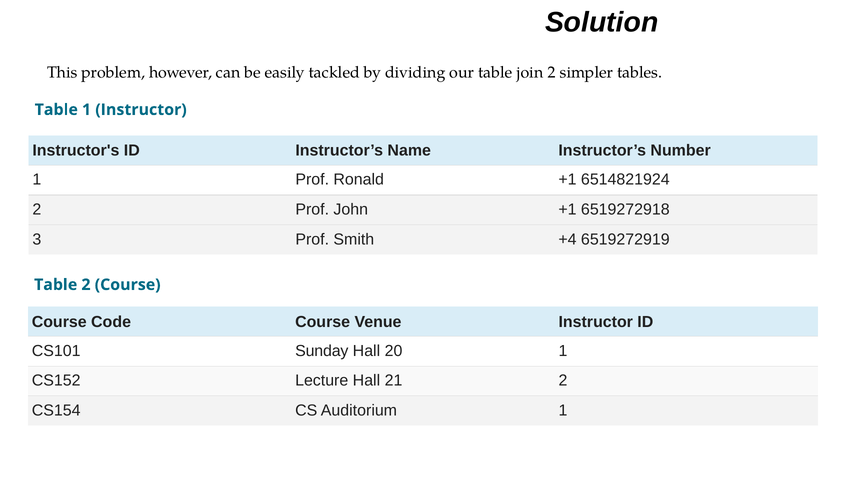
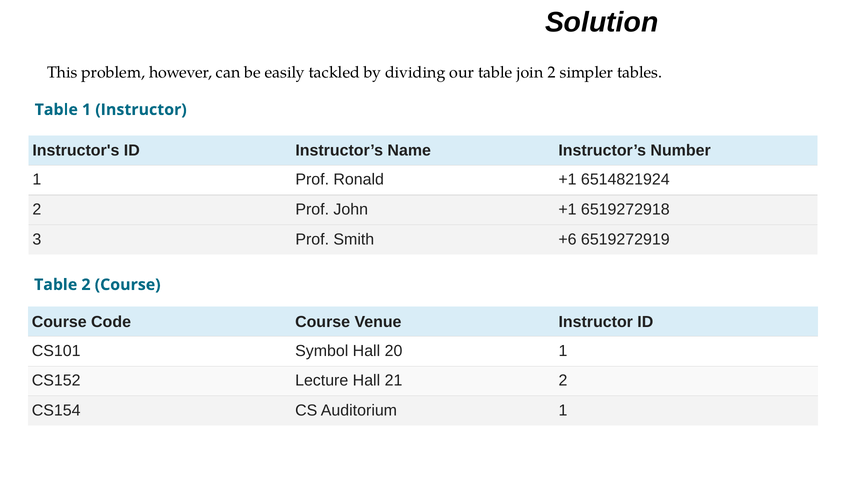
+4: +4 -> +6 (568, 239)
Sunday: Sunday -> Symbol (322, 351)
